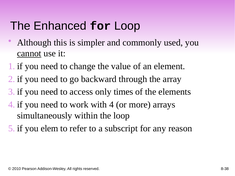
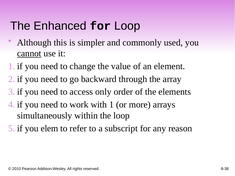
times: times -> order (123, 92)
4: 4 -> 1 (111, 105)
